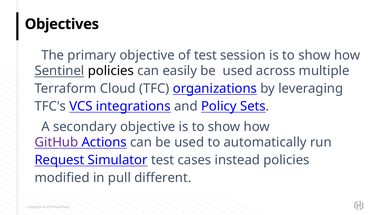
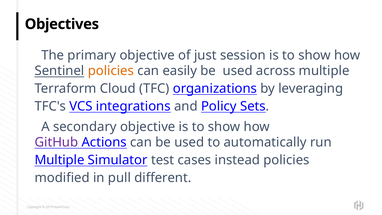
of test: test -> just (205, 55)
policies colour: black -> orange (111, 71)
Request: Request -> Multiple (60, 160)
